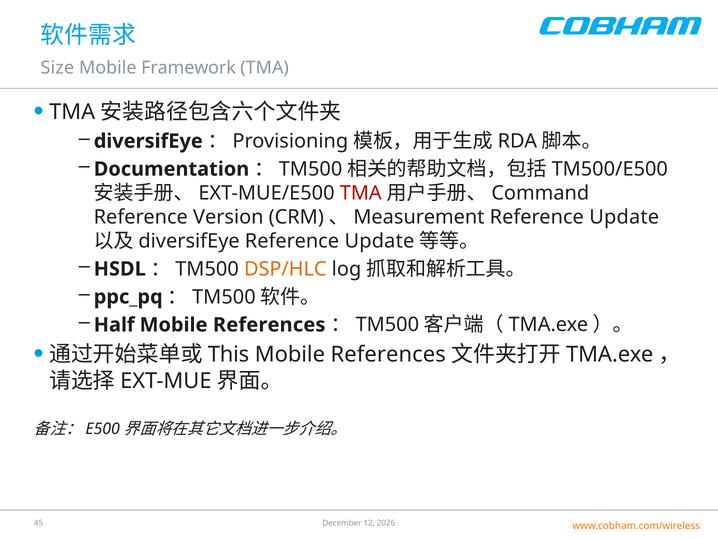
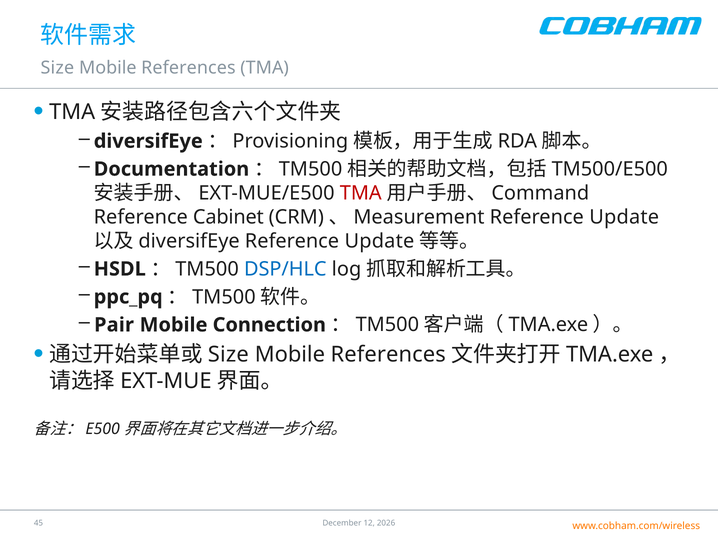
Framework: Framework -> References (188, 68)
Version: Version -> Cabinet (228, 217)
DSP/HLC colour: orange -> blue (285, 269)
Half: Half -> Pair (114, 325)
References: References -> Connection (269, 325)
This: This -> Size (228, 354)
